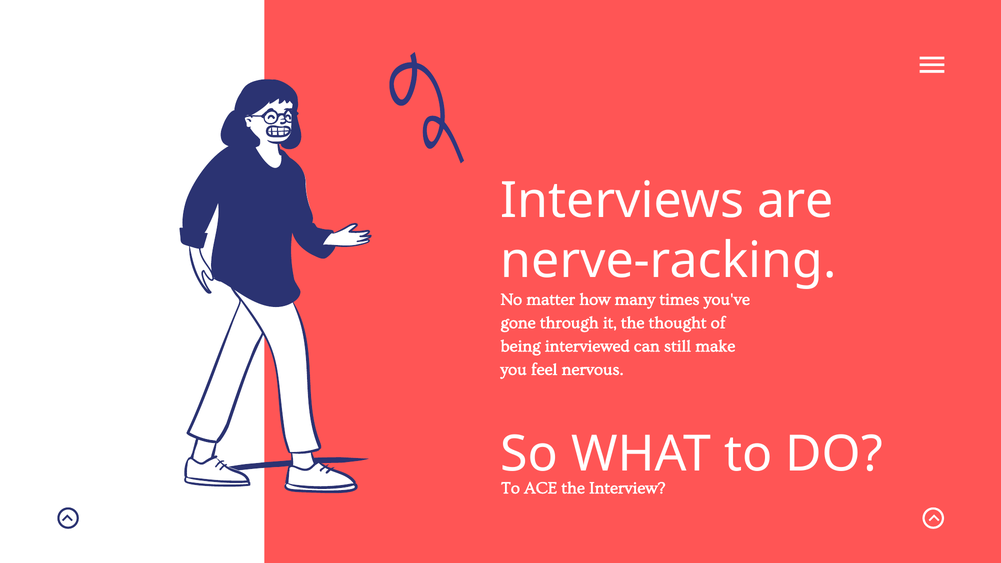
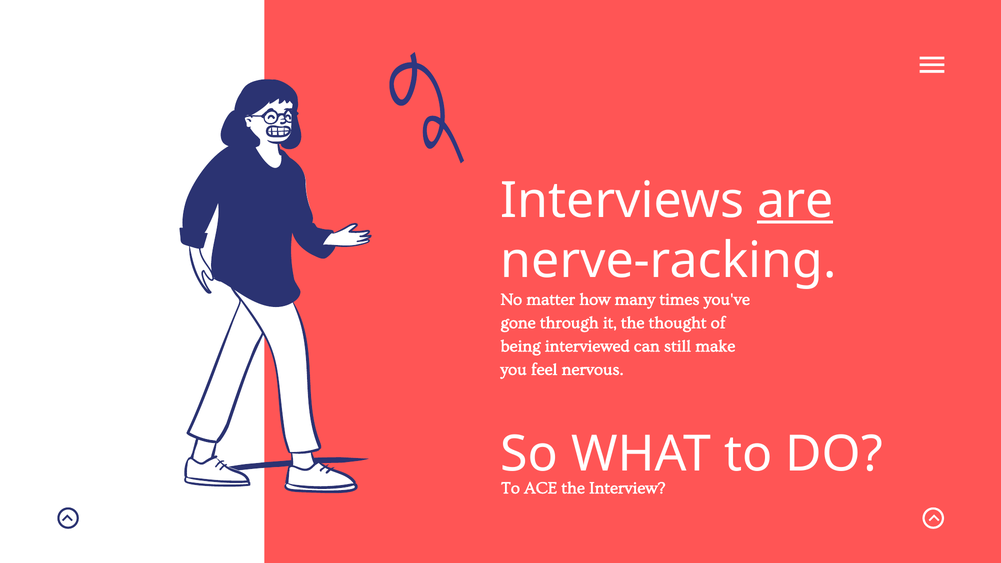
are underline: none -> present (795, 201)
